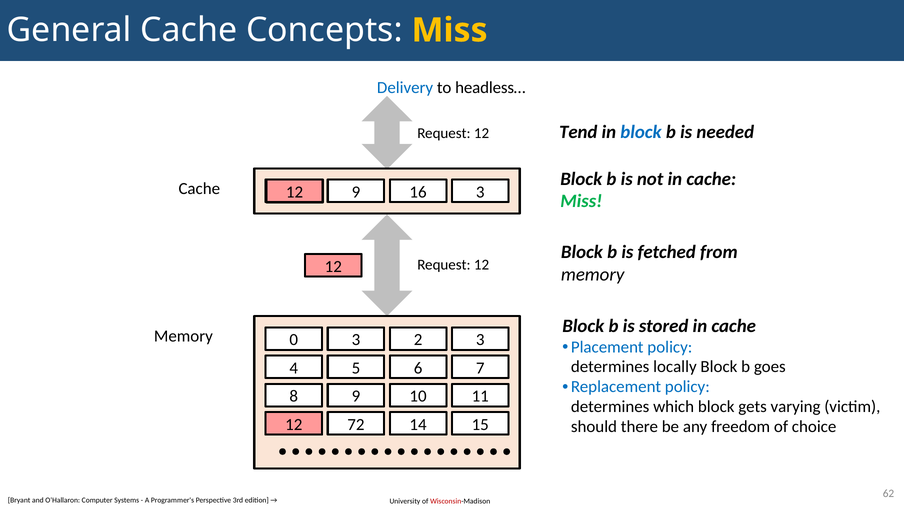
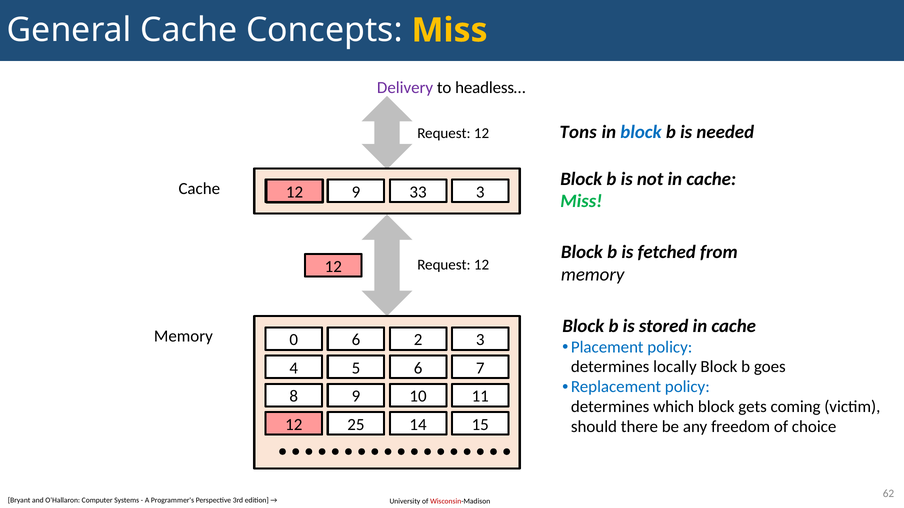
Delivery colour: blue -> purple (405, 88)
Tend: Tend -> Tons (578, 132)
16: 16 -> 33 (418, 192)
0 3: 3 -> 6 (356, 340)
varying: varying -> coming (796, 407)
72: 72 -> 25 (356, 425)
